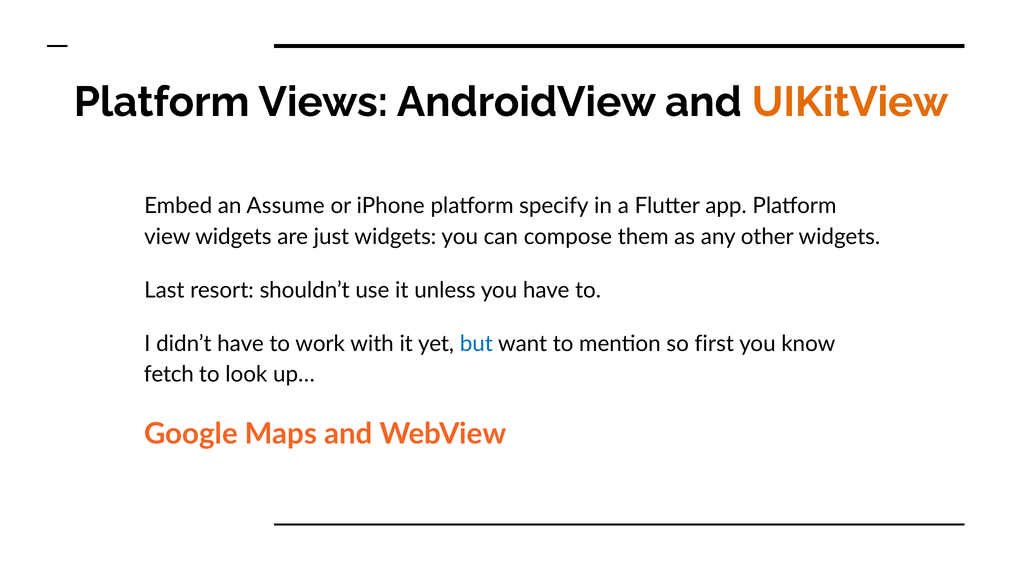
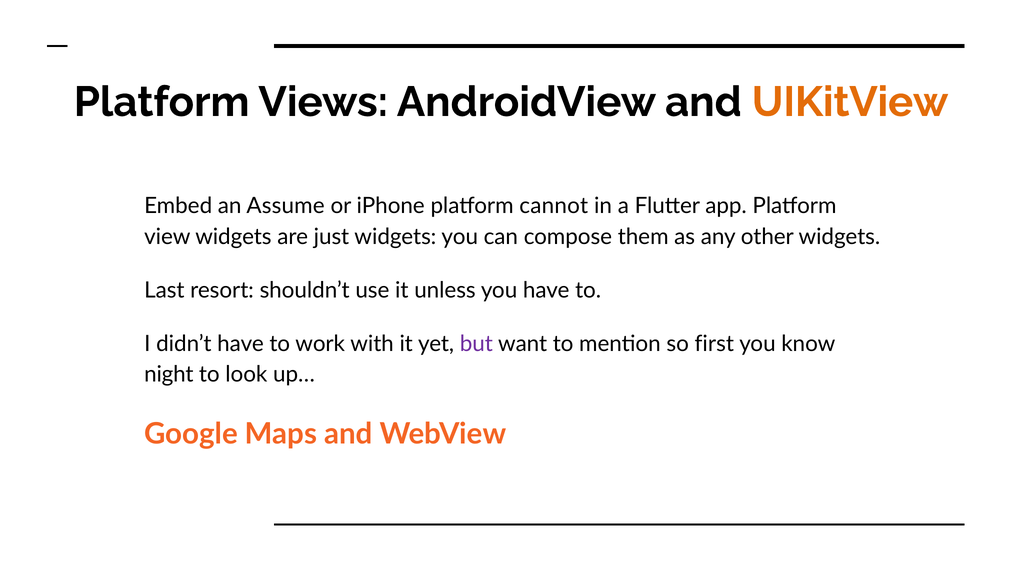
specify: specify -> cannot (554, 206)
but colour: blue -> purple (476, 343)
fetch: fetch -> night (169, 374)
